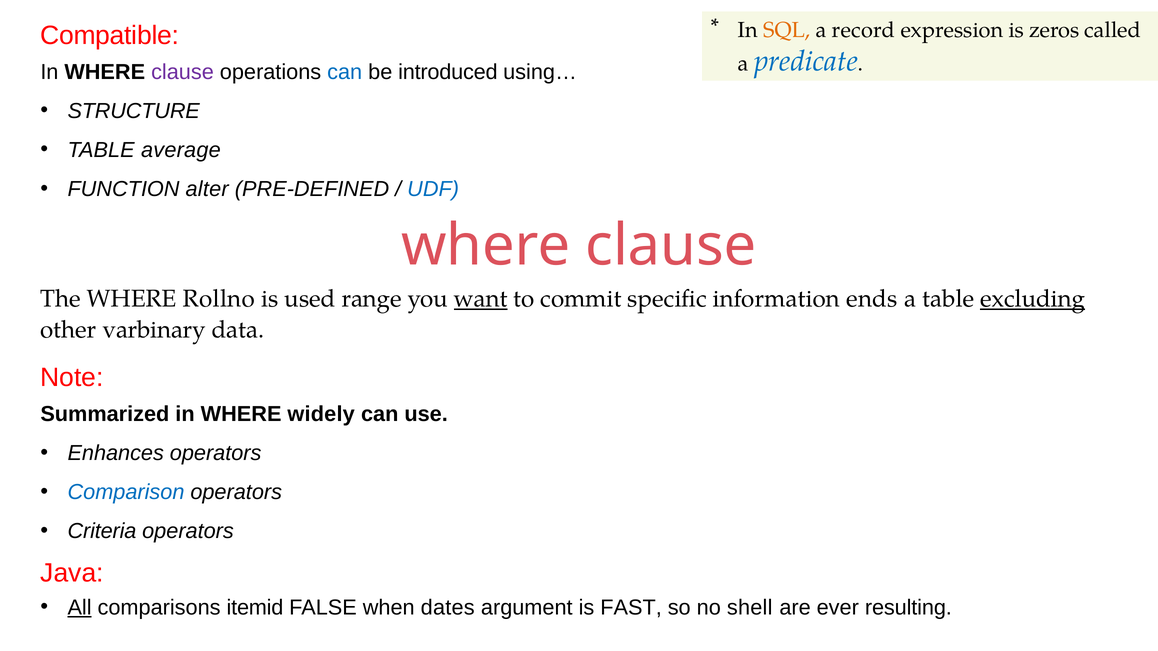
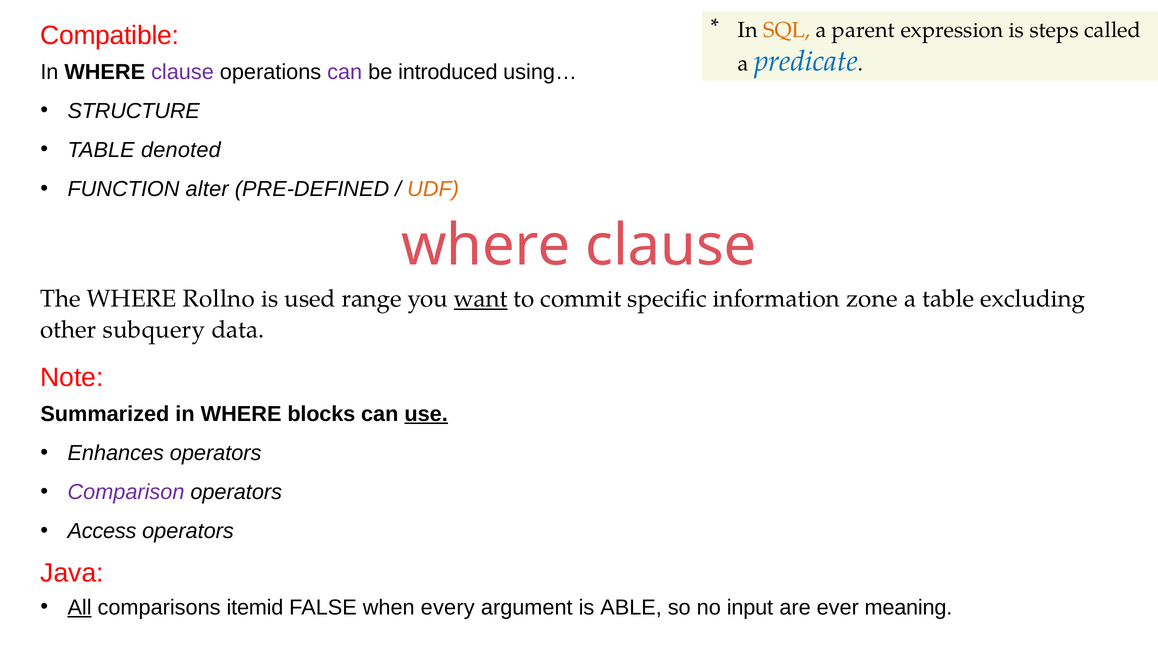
record: record -> parent (863, 30)
zeros: zeros -> steps (1054, 30)
can colour: blue -> purple (345, 72)
average: average -> denoted (181, 150)
UDF colour: blue -> orange (433, 189)
ends: ends -> zone (872, 299)
excluding underline: present -> none (1033, 299)
varbinary: varbinary -> subquery (154, 330)
widely: widely -> blocks (321, 414)
use underline: none -> present (426, 414)
Comparison colour: blue -> purple (126, 492)
Criteria: Criteria -> Access (102, 532)
dates: dates -> every (448, 608)
FAST: FAST -> ABLE (631, 608)
shell: shell -> input (750, 608)
resulting: resulting -> meaning (908, 608)
